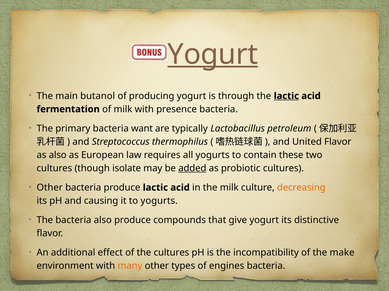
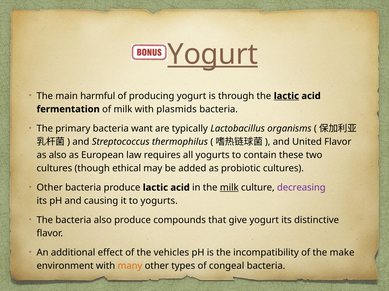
butanol: butanol -> harmful (98, 96)
presence: presence -> plasmids (177, 109)
petroleum: petroleum -> organisms (289, 129)
isolate: isolate -> ethical (127, 169)
added underline: present -> none (192, 169)
milk underline: none -> present (229, 188)
decreasing colour: orange -> purple (301, 188)
the cultures: cultures -> vehicles (171, 253)
engines: engines -> congeal (227, 267)
